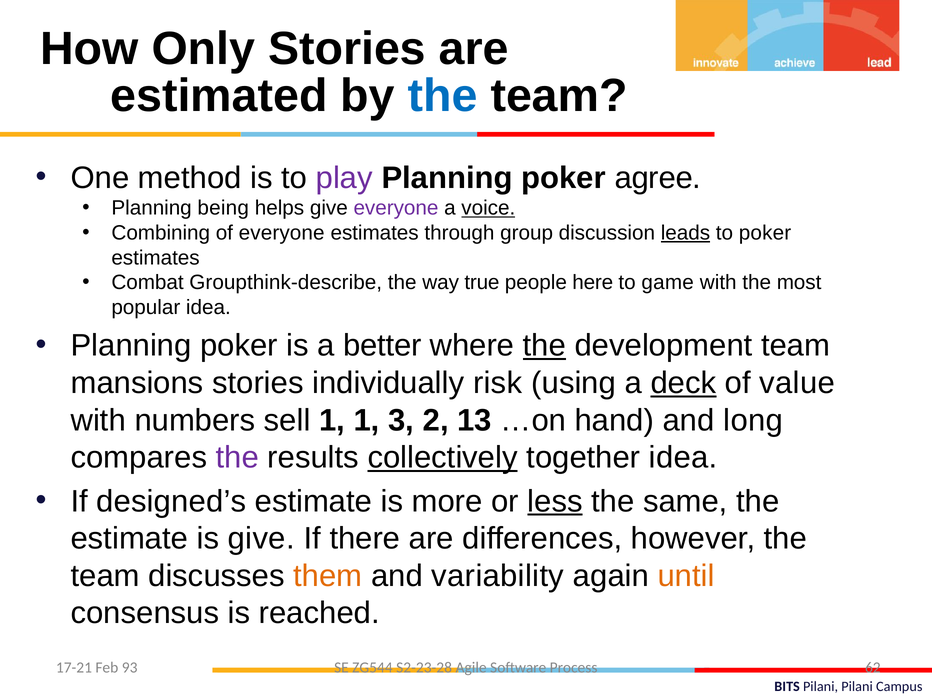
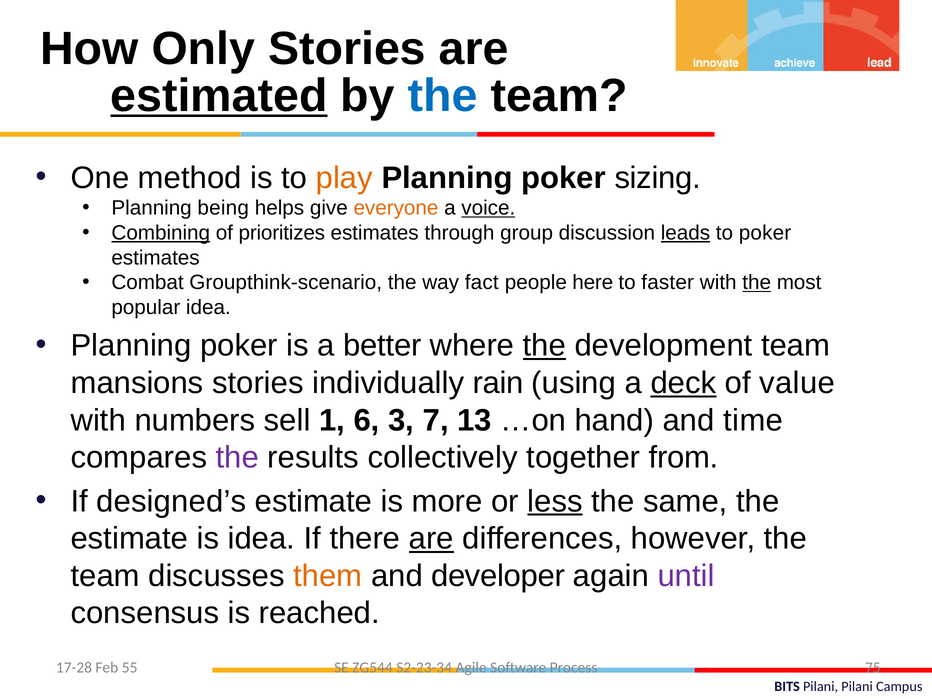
estimated underline: none -> present (219, 96)
play colour: purple -> orange (344, 178)
agree: agree -> sizing (658, 178)
everyone colour: purple -> orange (396, 208)
Combining underline: none -> present (161, 233)
of everyone: everyone -> prioritizes (282, 233)
Groupthink-describe: Groupthink-describe -> Groupthink-scenario (286, 283)
true: true -> fact (482, 283)
game: game -> faster (668, 283)
the underline: none -> present (757, 283)
risk: risk -> rain (498, 383)
1 1: 1 -> 6 (367, 420)
2: 2 -> 7 (436, 420)
long: long -> time (753, 420)
collectively underline: present -> none (443, 458)
together idea: idea -> from (684, 458)
is give: give -> idea (261, 539)
are underline: none -> present (431, 539)
variability: variability -> developer (498, 576)
until colour: orange -> purple (686, 576)
17-21: 17-21 -> 17-28 (74, 668)
93: 93 -> 55 (130, 668)
S2-23-28: S2-23-28 -> S2-23-34 (424, 668)
62: 62 -> 75 (873, 667)
